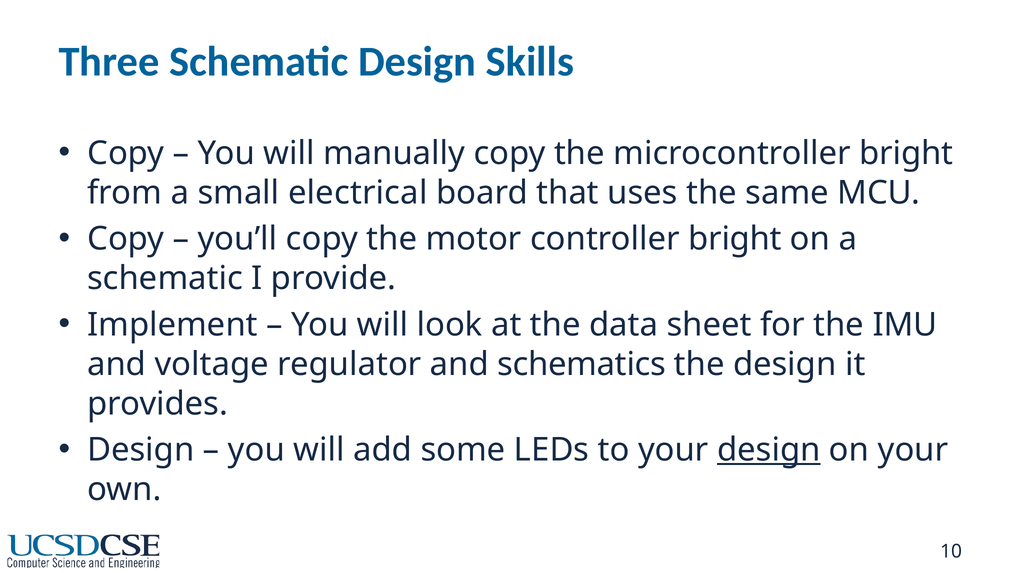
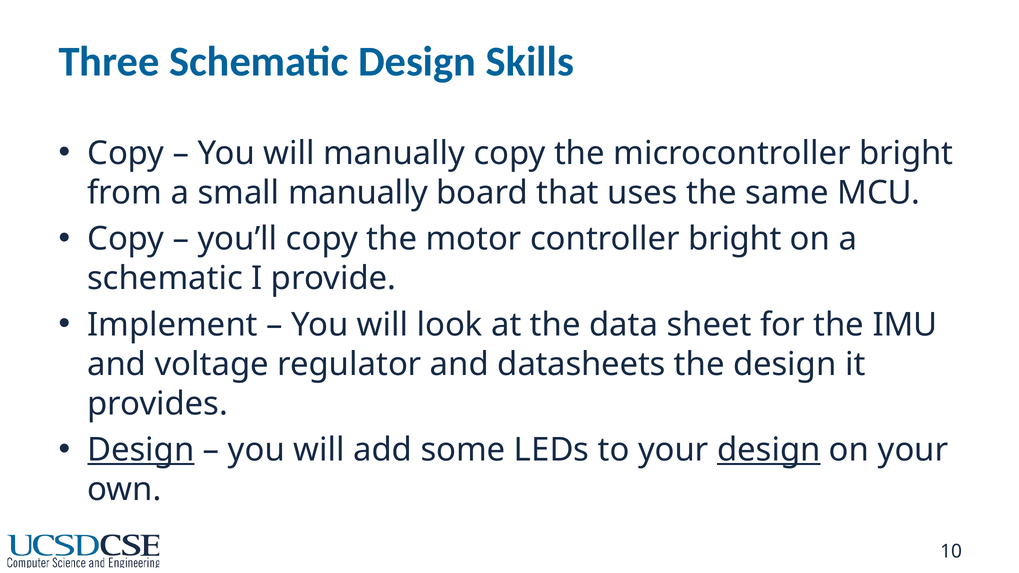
small electrical: electrical -> manually (358, 193)
schematics: schematics -> datasheets (582, 364)
Design underline: none -> present (141, 450)
